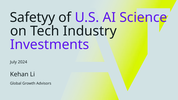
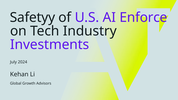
Science: Science -> Enforce (143, 17)
